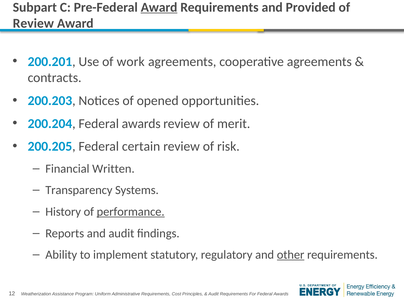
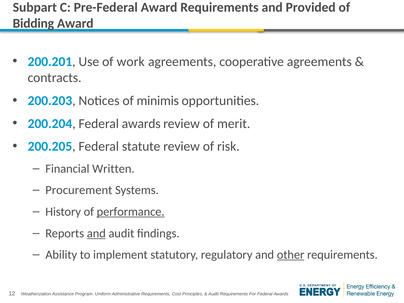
Award underline: present -> none (159, 7)
Review: Review -> Bidding (33, 23)
opened: opened -> minimis (158, 101)
certain: certain -> statute (141, 146)
Transparency: Transparency -> Procurement (79, 190)
and underline: none -> present (96, 233)
